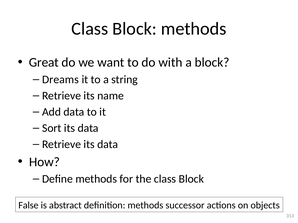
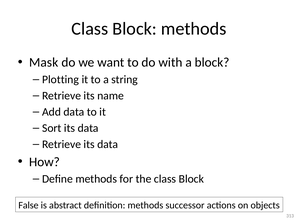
Great: Great -> Mask (44, 63)
Dreams: Dreams -> Plotting (61, 80)
